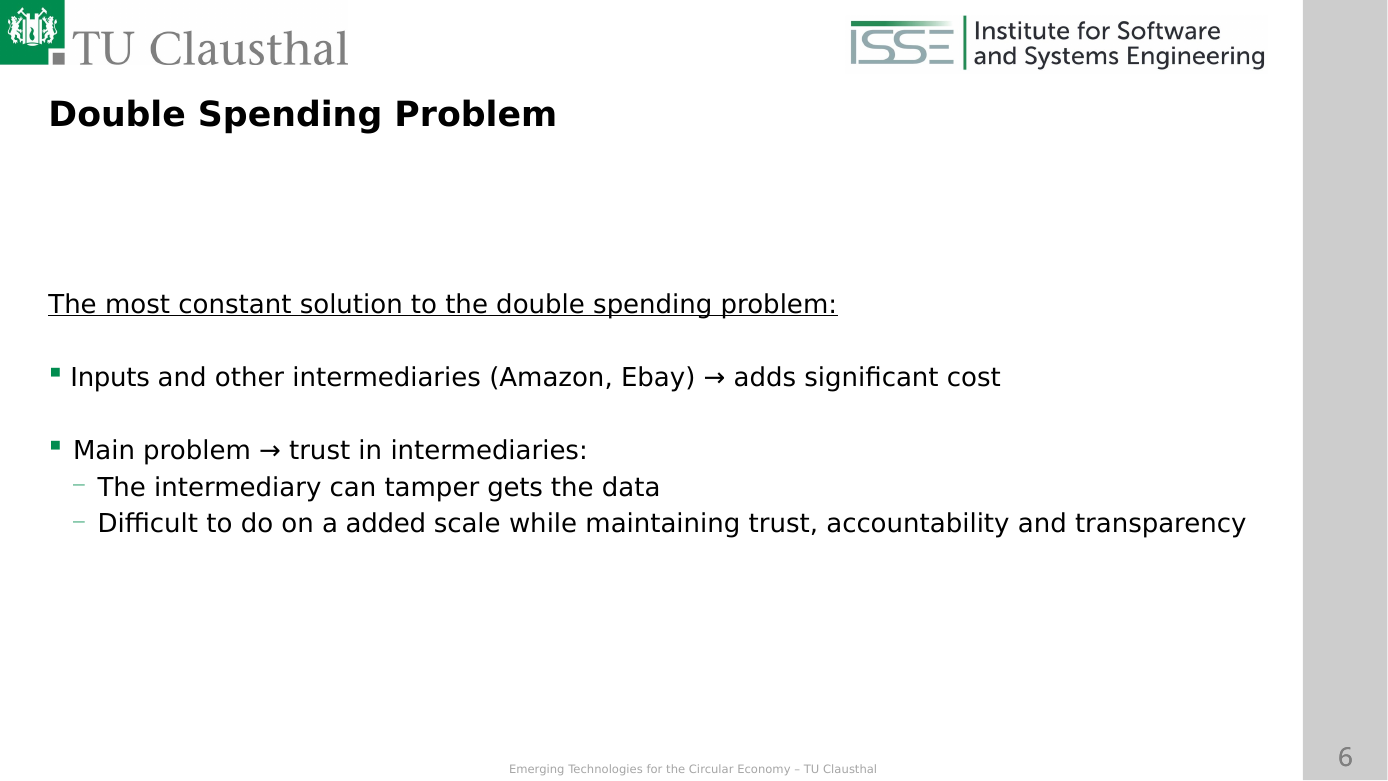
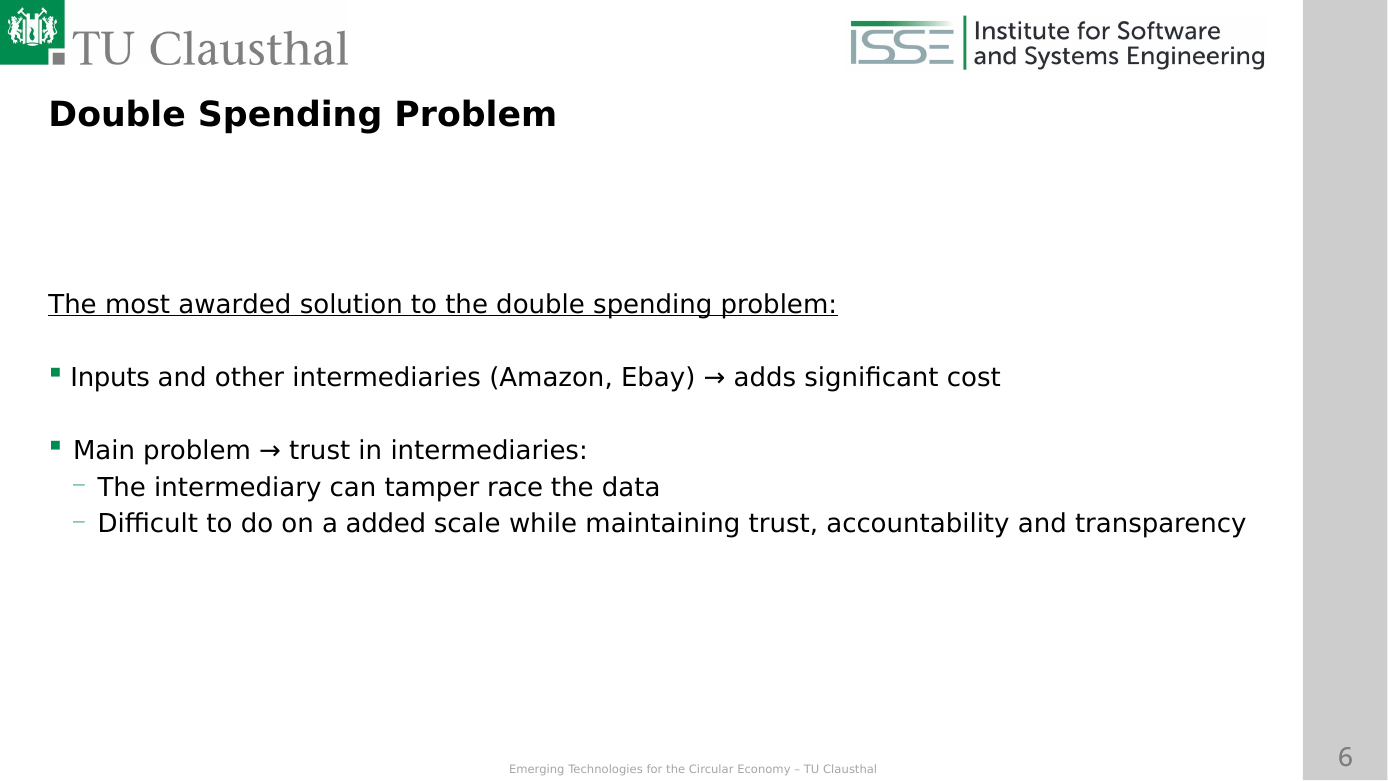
constant: constant -> awarded (235, 305)
gets: gets -> race (515, 487)
